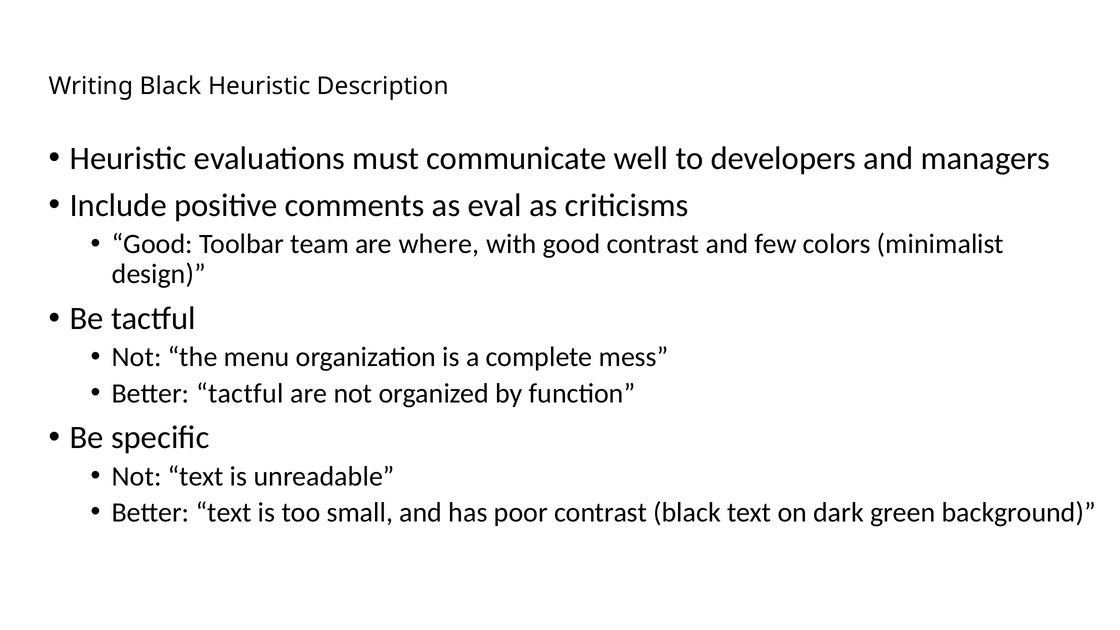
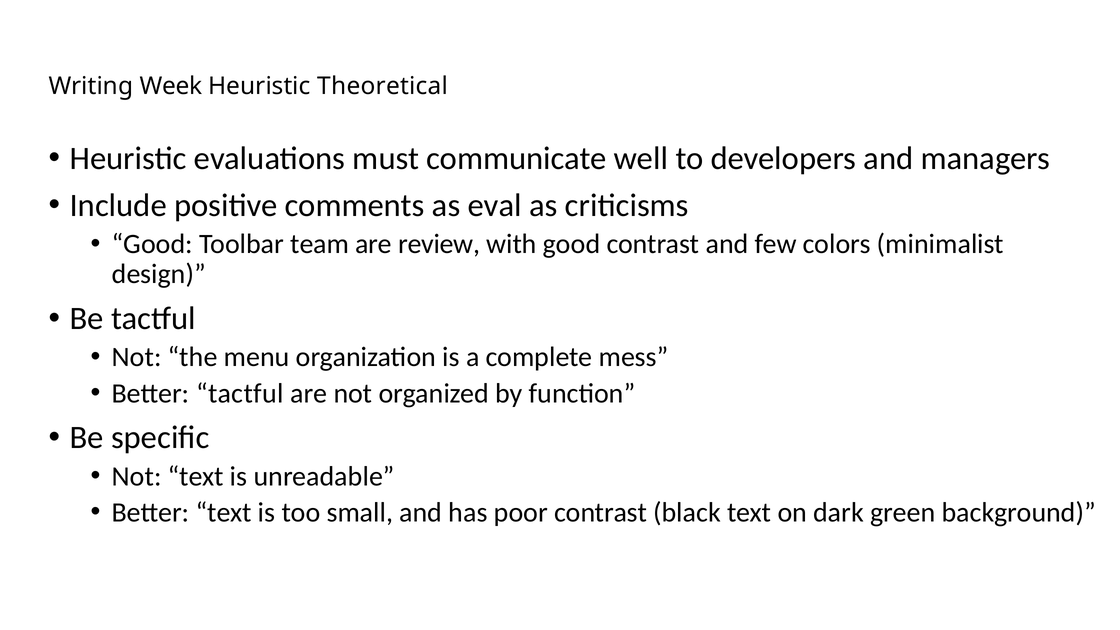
Writing Black: Black -> Week (171, 86)
Description: Description -> Theoretical (383, 86)
where: where -> review (439, 244)
